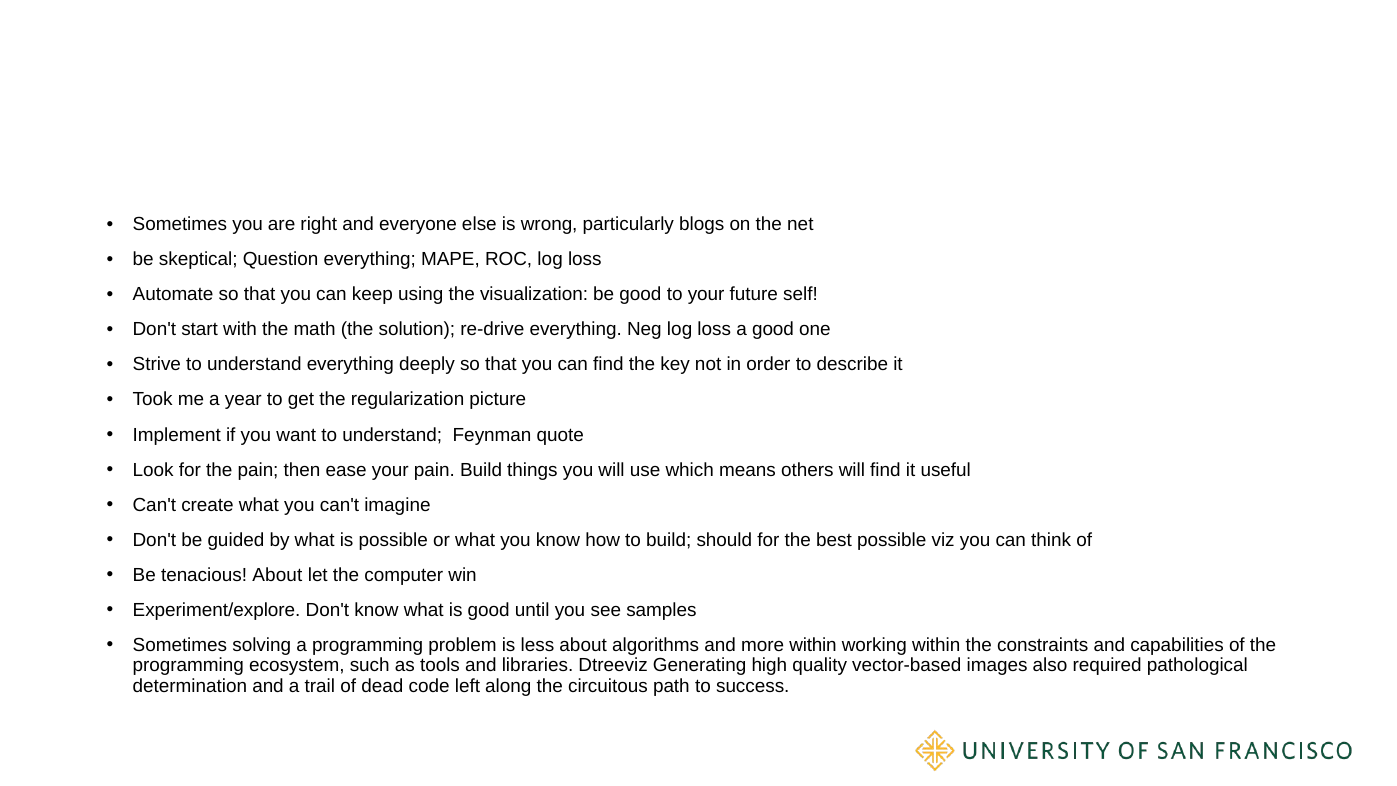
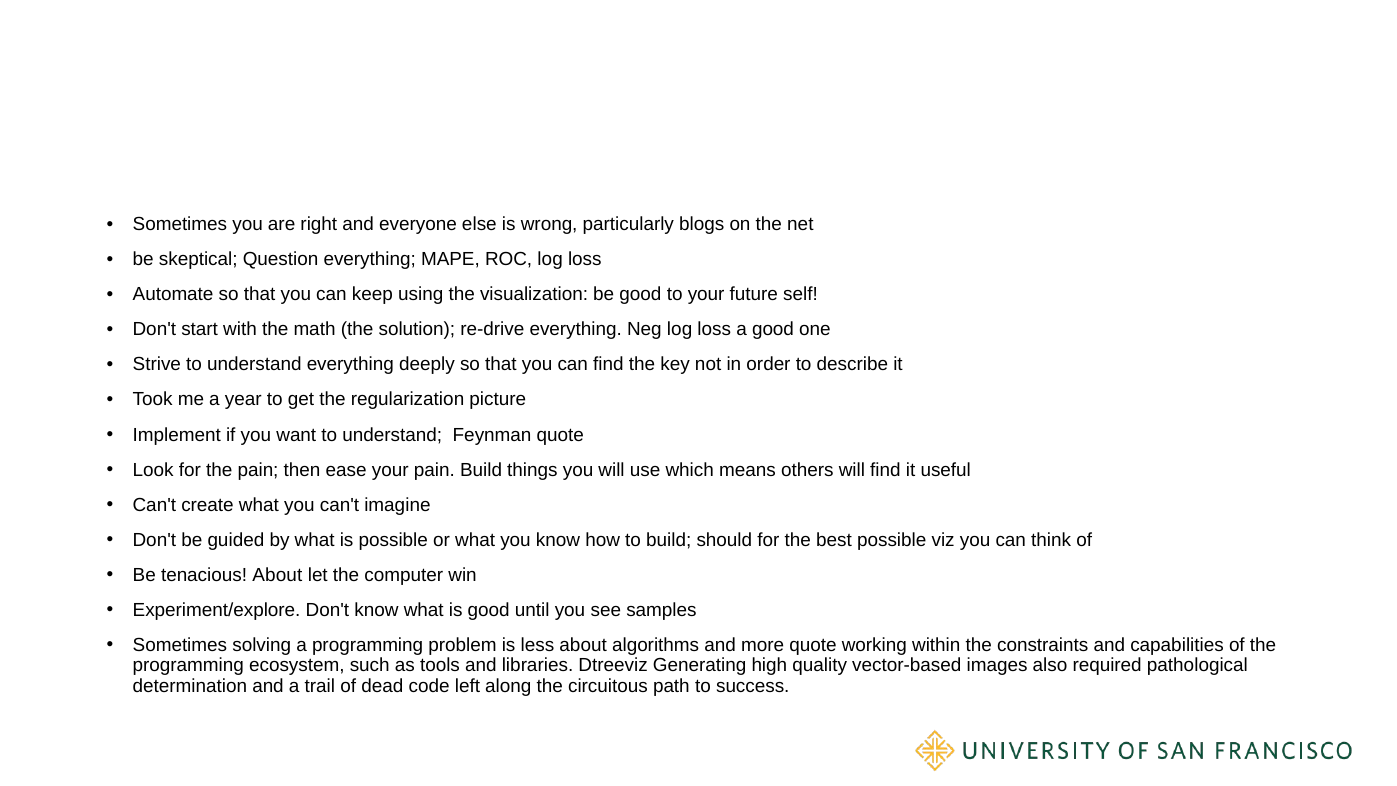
more within: within -> quote (813, 645)
